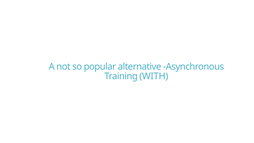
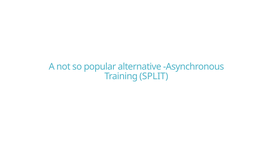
WITH: WITH -> SPLIT (154, 76)
